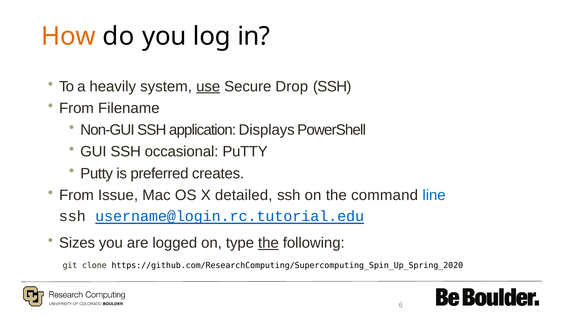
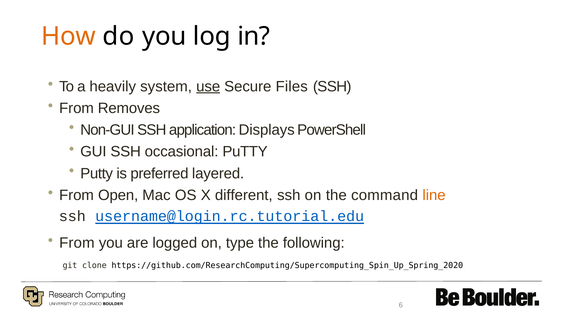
Drop: Drop -> Files (292, 86)
Filename: Filename -> Removes (129, 108)
creates: creates -> layered (218, 173)
Issue: Issue -> Open (118, 195)
detailed: detailed -> different (244, 195)
line colour: blue -> orange (434, 195)
Sizes: Sizes -> From (77, 243)
the underline: present -> none (268, 243)
